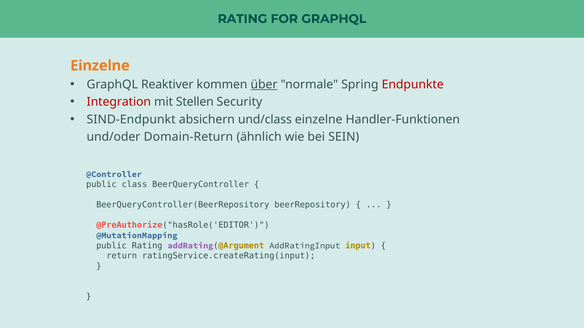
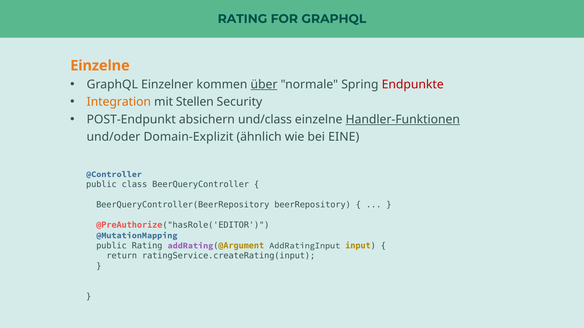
Reaktiver: Reaktiver -> Einzelner (167, 85)
Integration colour: red -> orange (119, 102)
SIND-Endpunkt: SIND-Endpunkt -> POST-Endpunkt (131, 120)
Handler-Funktionen underline: none -> present (403, 120)
Domain-Return: Domain-Return -> Domain-Explizit (188, 137)
SEIN: SEIN -> EINE (344, 137)
